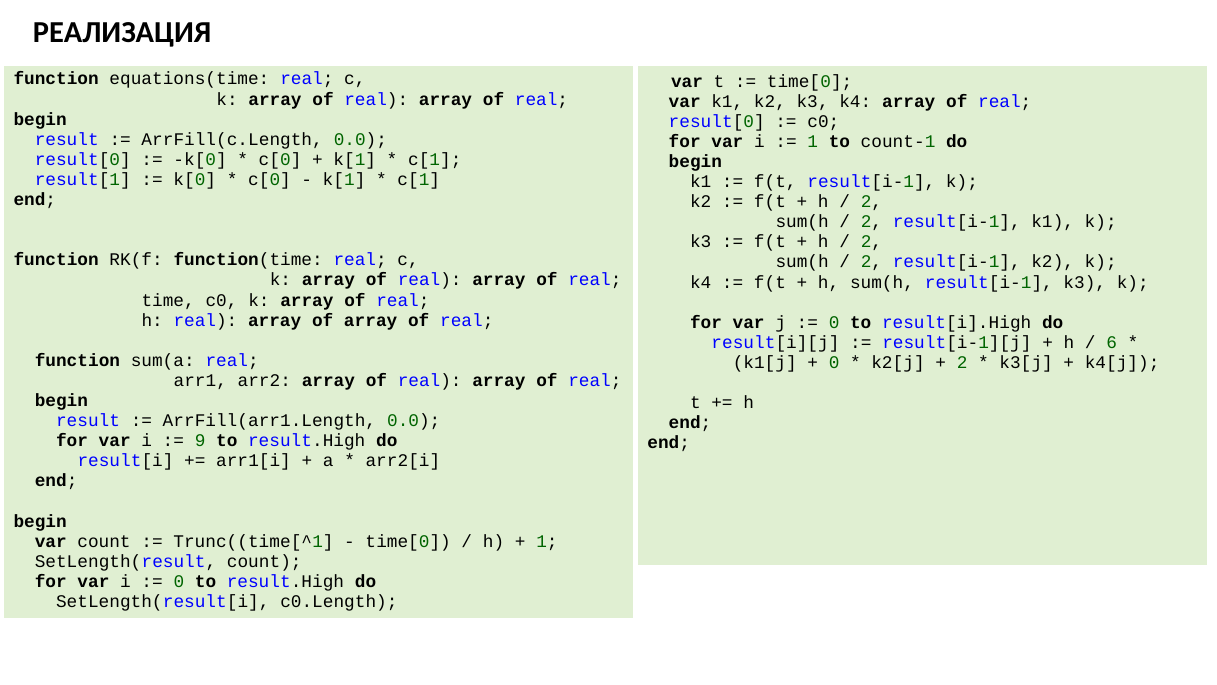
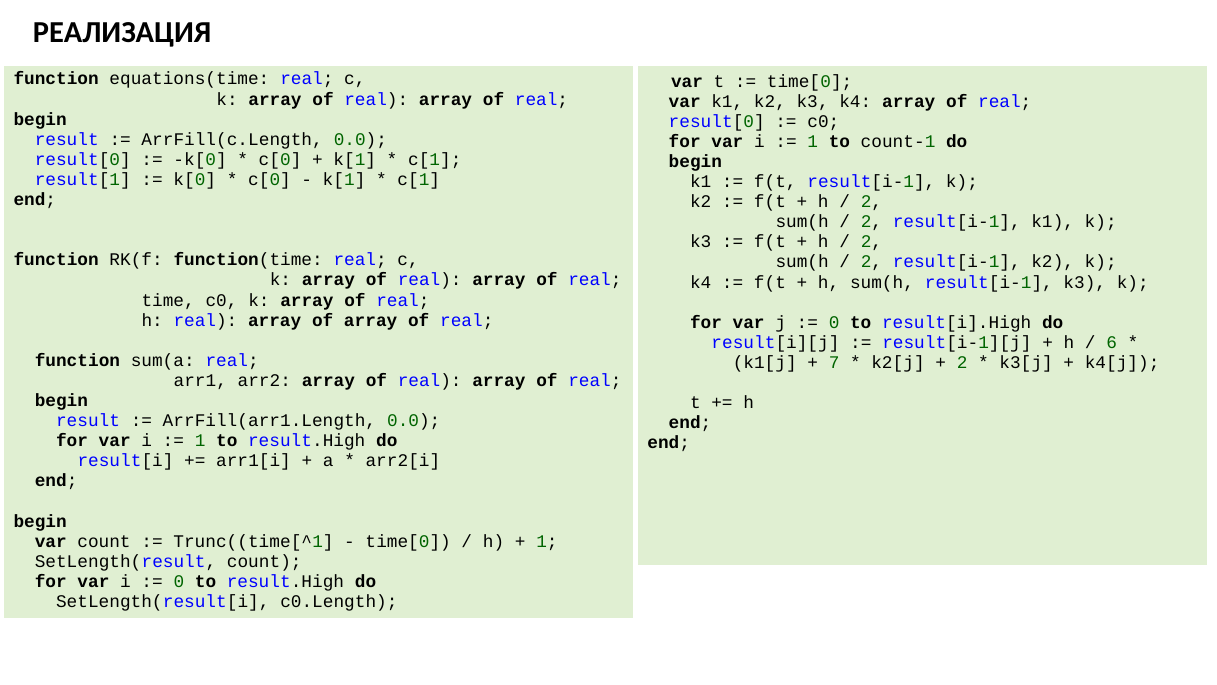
0: 0 -> 7 (834, 362)
9: 9 -> 1 (200, 441)
